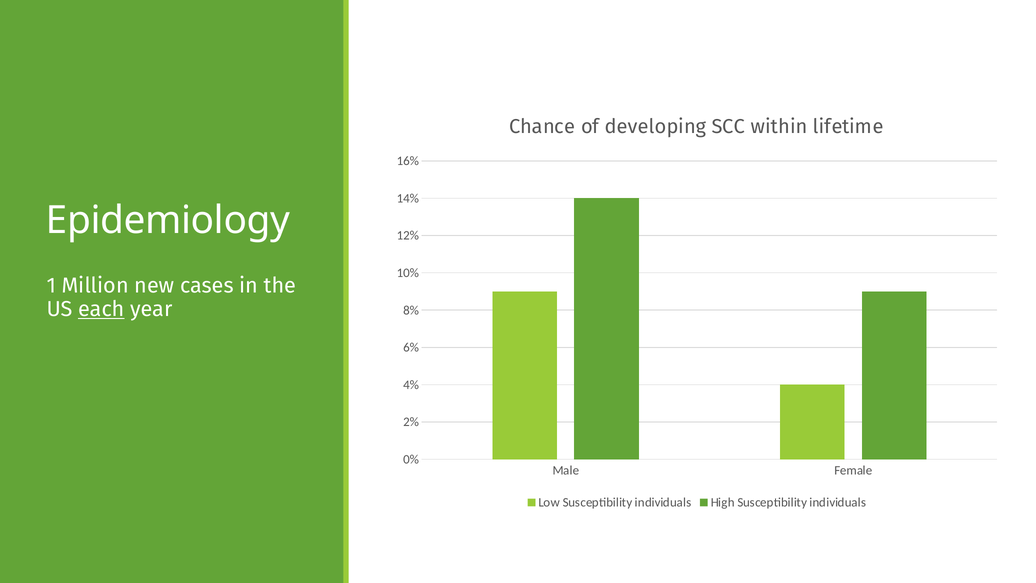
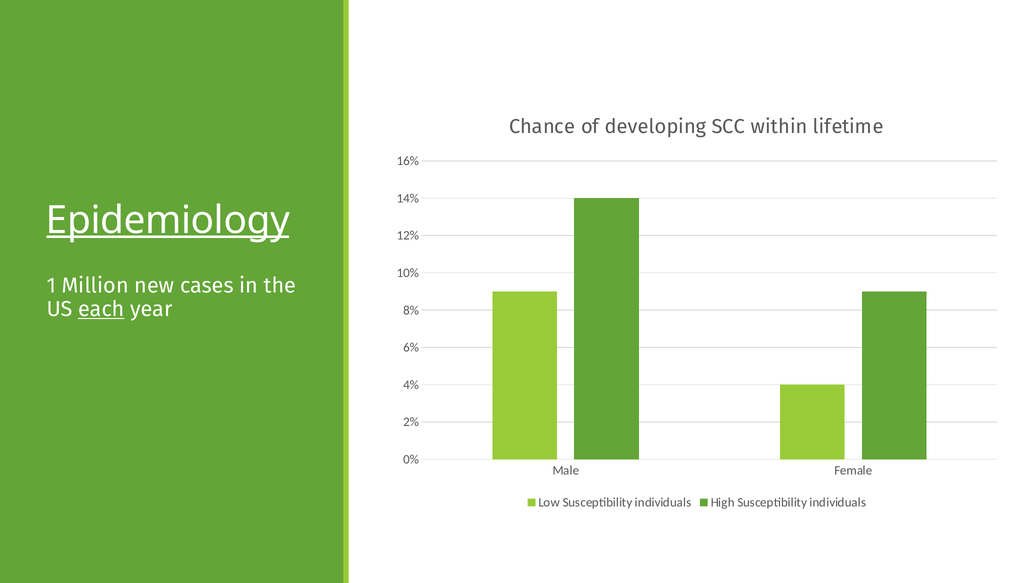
Epidemiology underline: none -> present (168, 220)
